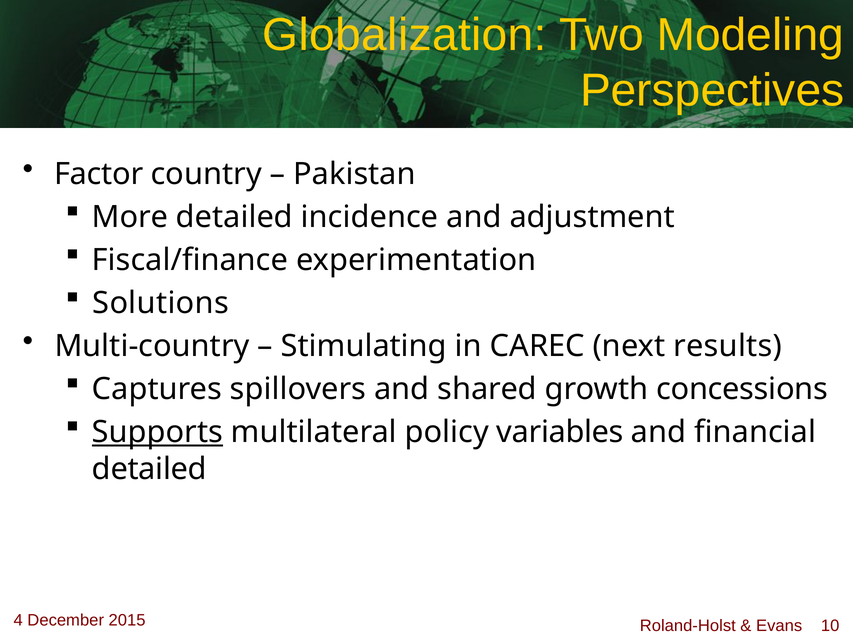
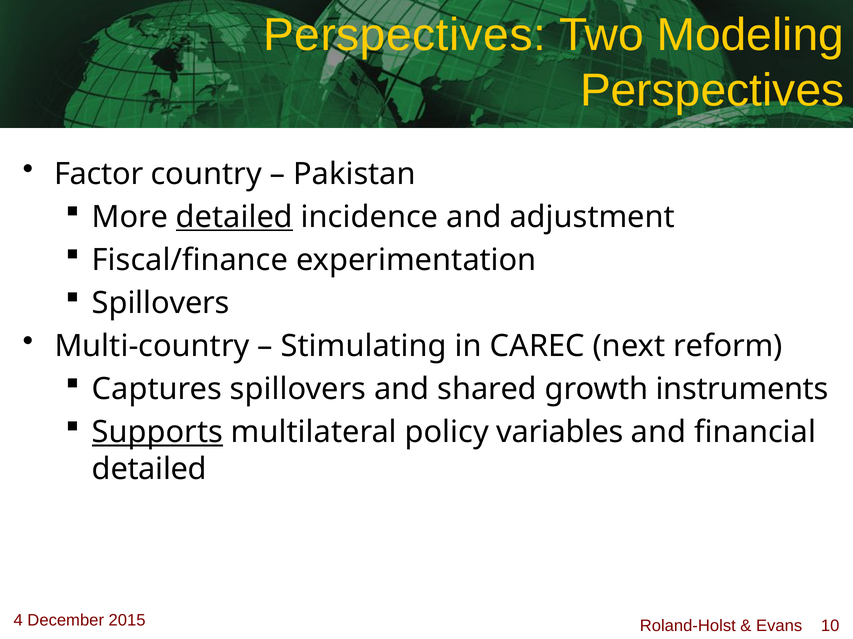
Globalization: Globalization -> Perspectives (405, 35)
detailed underline: none -> present (234, 217)
Solutions: Solutions -> Spillovers (161, 303)
results: results -> reform (728, 347)
concessions: concessions -> instruments (742, 390)
